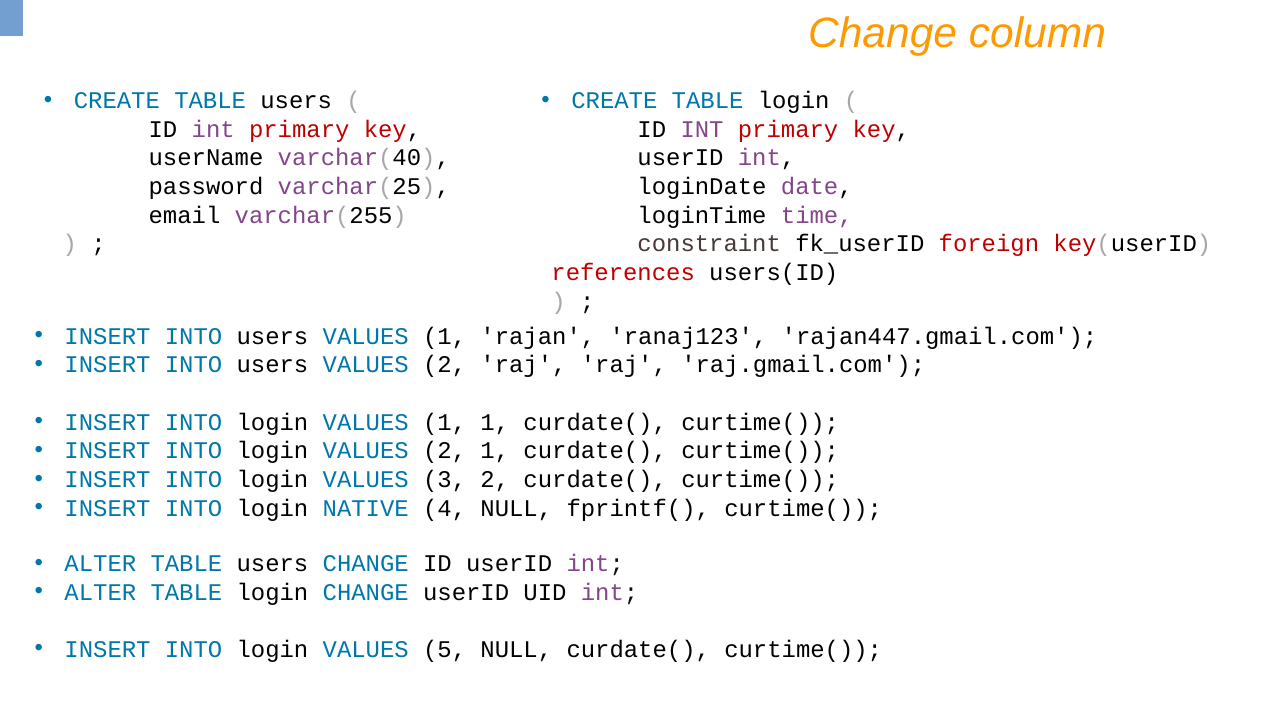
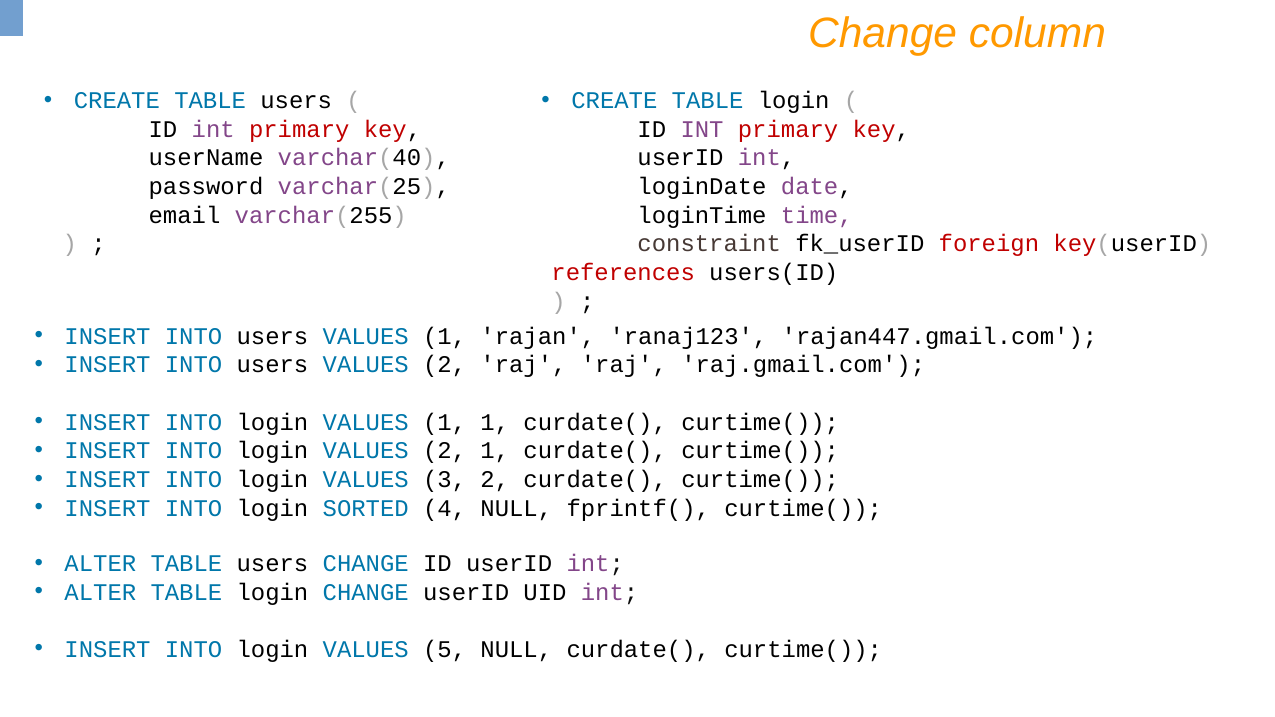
NATIVE: NATIVE -> SORTED (366, 508)
